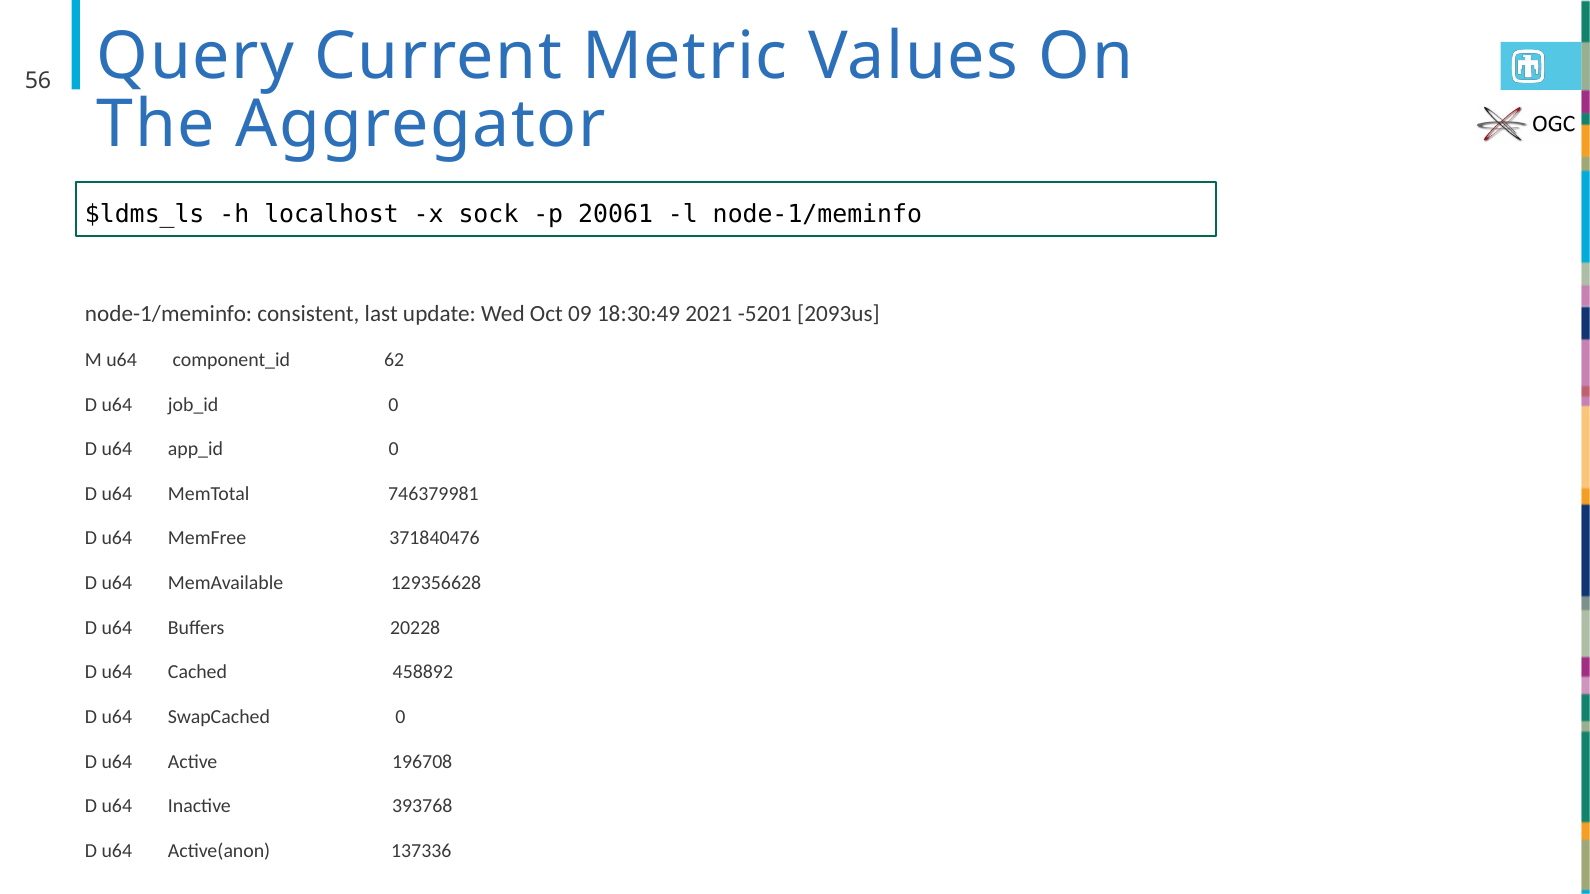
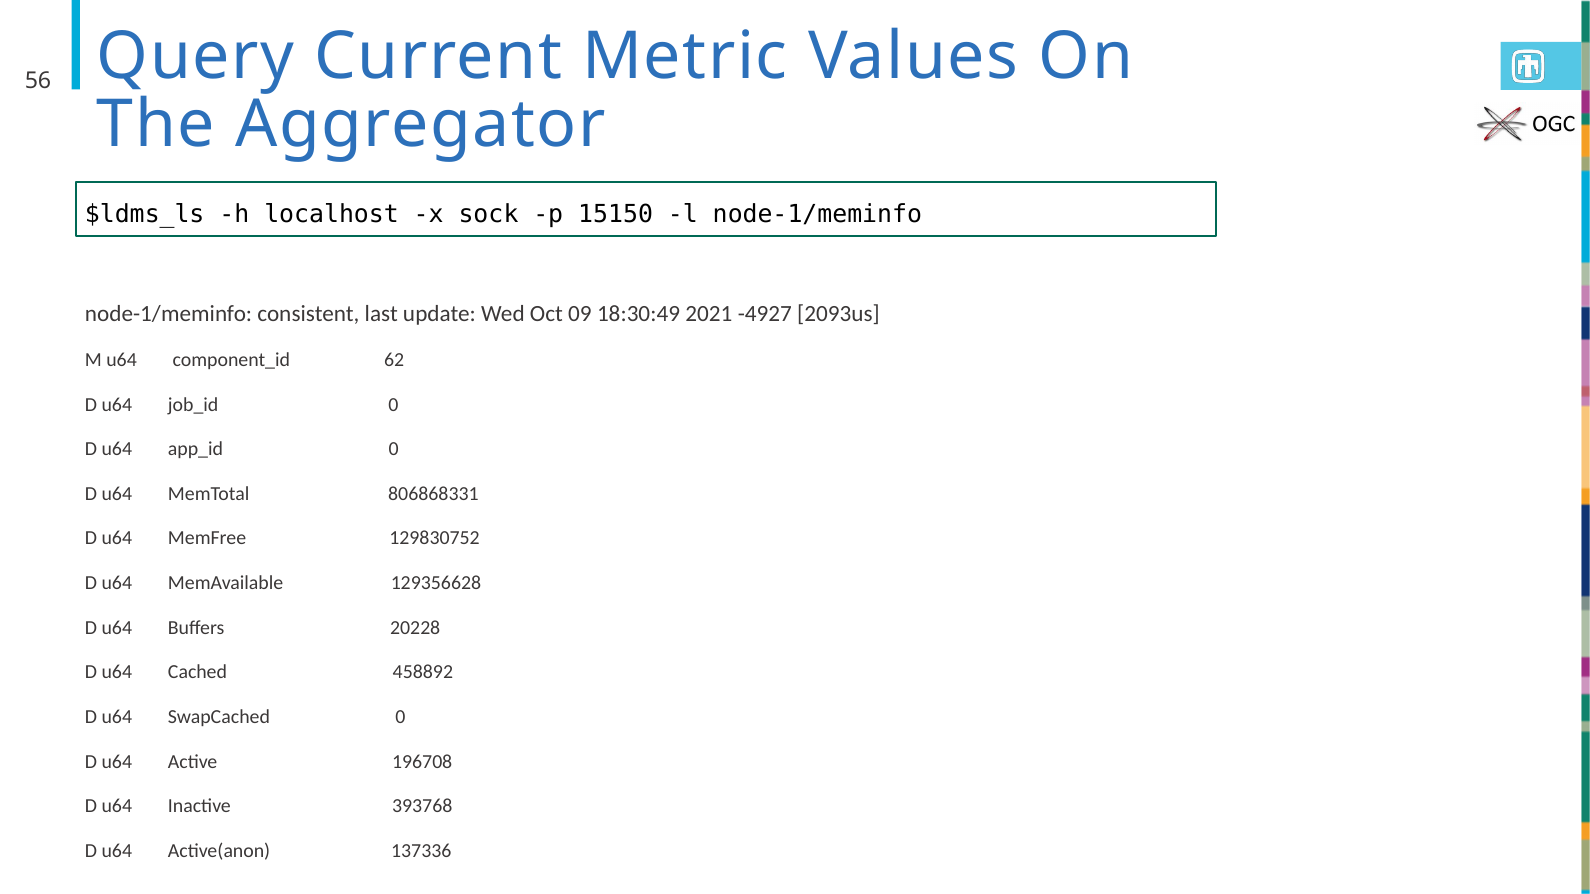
20061: 20061 -> 15150 (616, 214)
-5201: -5201 -> -4927 (765, 314)
746379981: 746379981 -> 806868331 (433, 494)
371840476: 371840476 -> 129830752 (435, 539)
